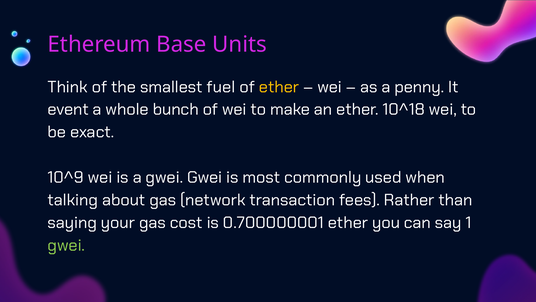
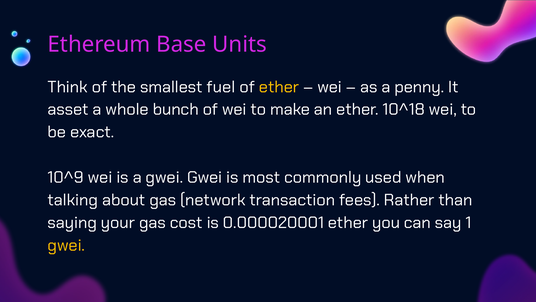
event: event -> asset (68, 109)
0.700000001: 0.700000001 -> 0.000020001 (273, 222)
gwei colour: light green -> yellow (66, 245)
